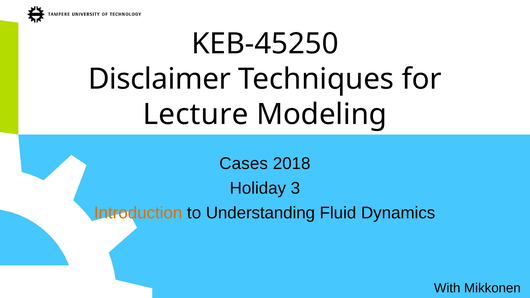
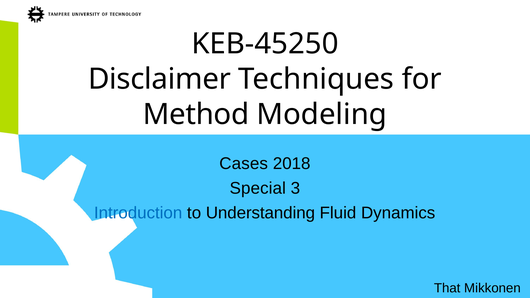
Lecture: Lecture -> Method (196, 114)
Holiday: Holiday -> Special (258, 188)
Introduction colour: orange -> blue (138, 213)
With: With -> That (447, 288)
